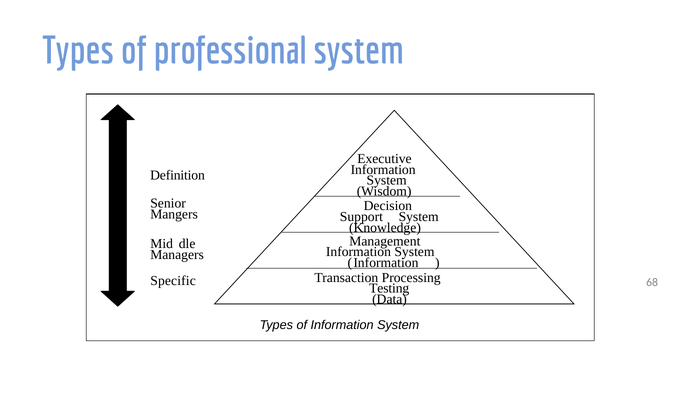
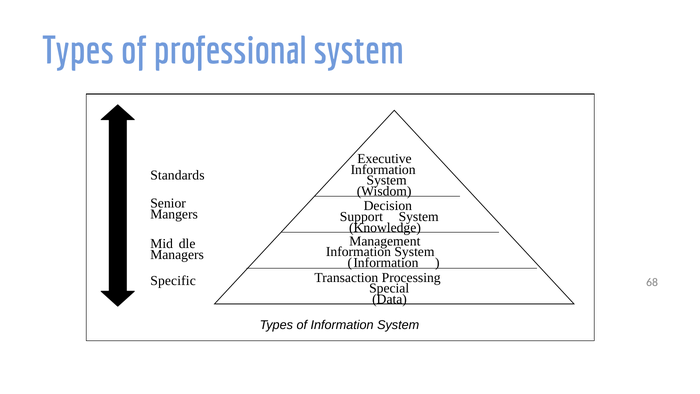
Definition: Definition -> Standards (177, 175)
Testing: Testing -> Special (389, 288)
